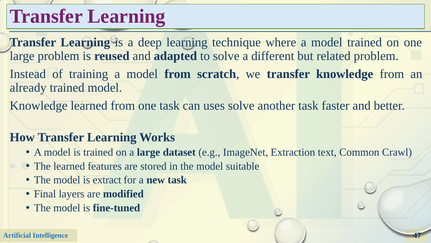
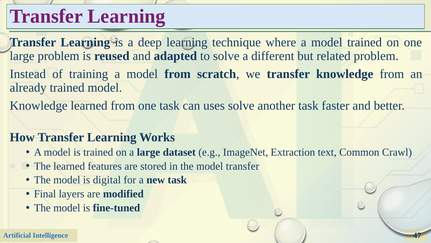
model suitable: suitable -> transfer (243, 166)
extract: extract -> digital (107, 180)
